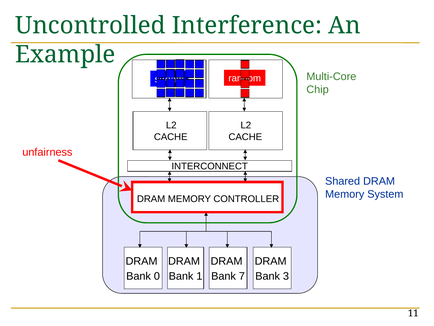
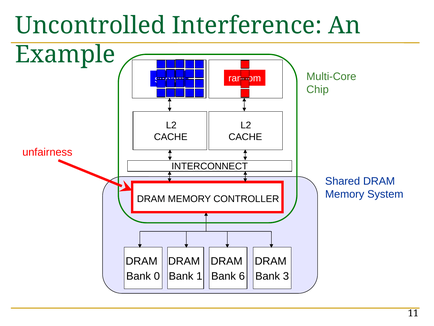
7: 7 -> 6 (242, 276)
